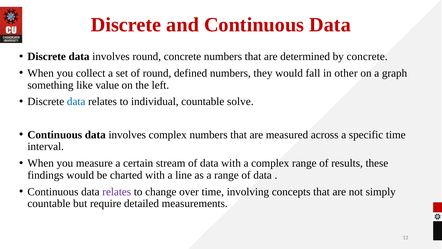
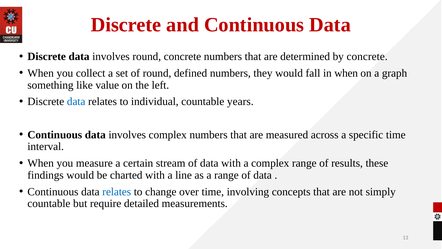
in other: other -> when (346, 73)
solve: solve -> years (240, 101)
relates colour: purple -> blue (117, 191)
